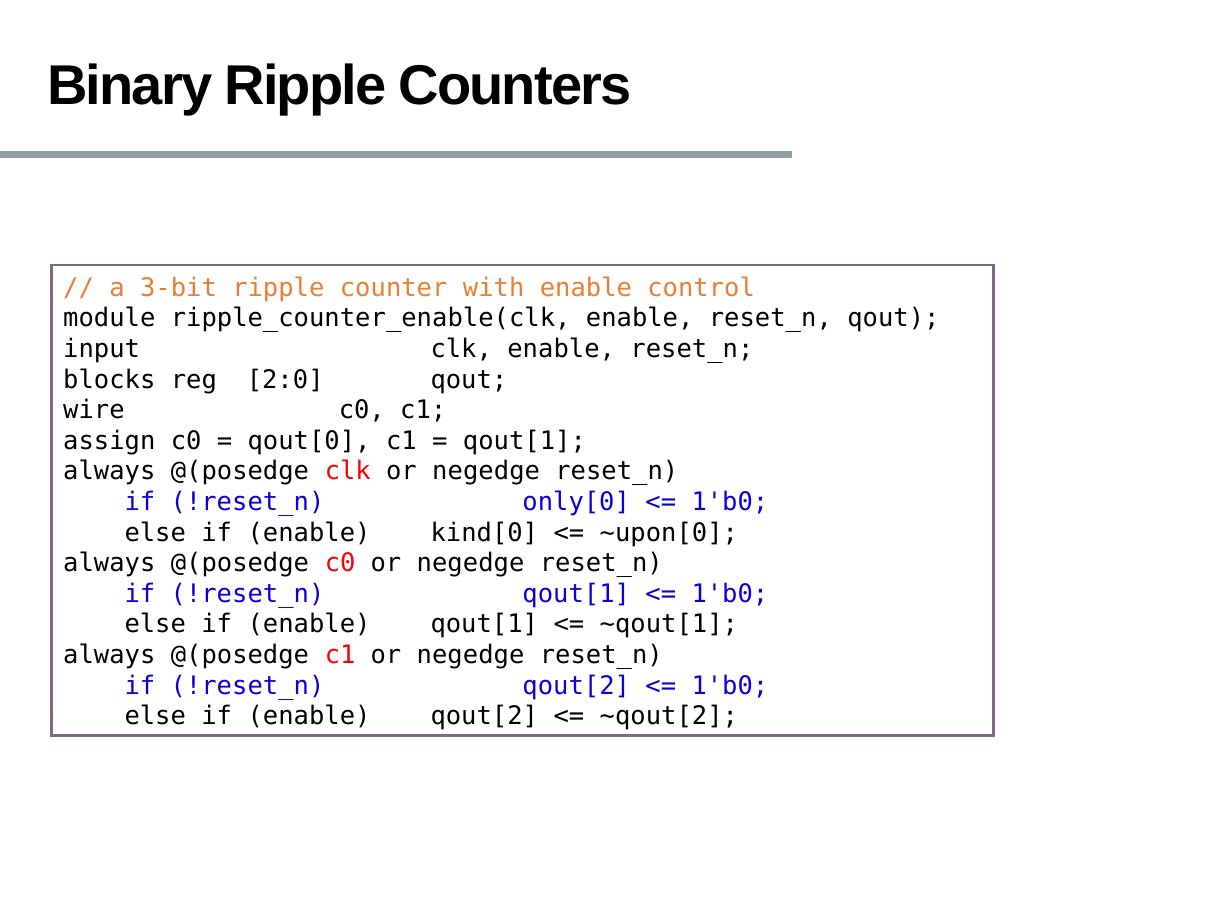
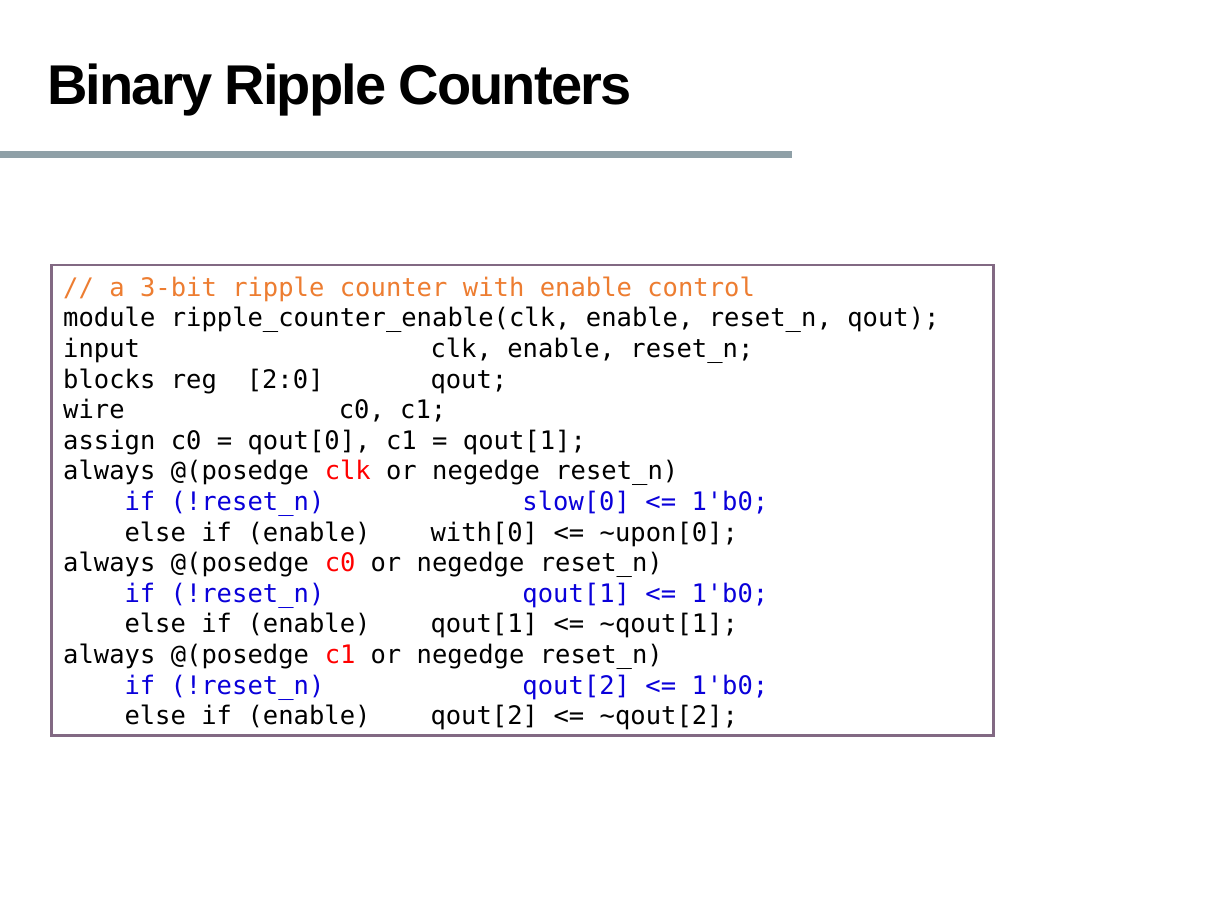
only[0: only[0 -> slow[0 (576, 502)
kind[0: kind[0 -> with[0 (484, 533)
